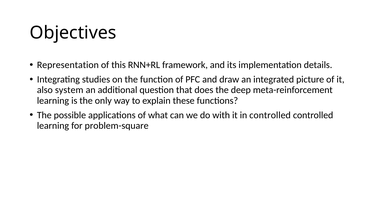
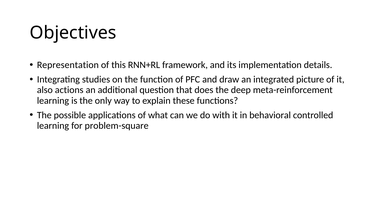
system: system -> actions (69, 90)
in controlled: controlled -> behavioral (270, 115)
